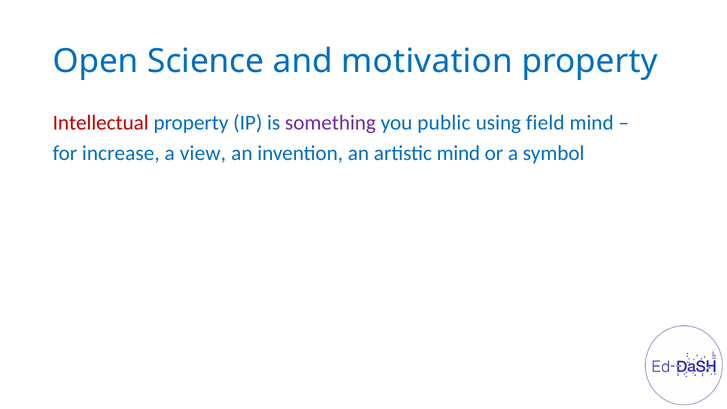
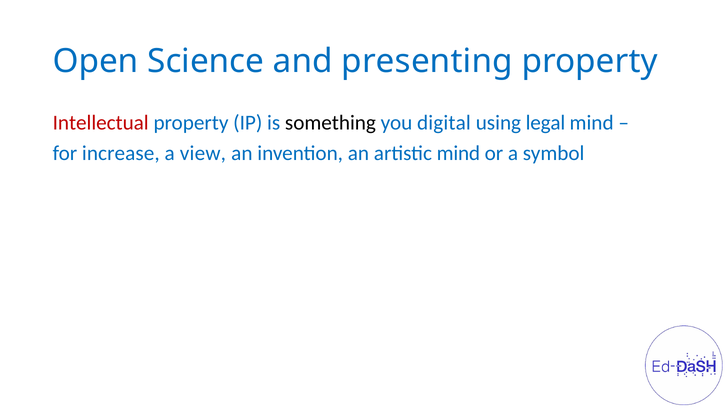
motivation: motivation -> presenting (427, 61)
something colour: purple -> black (330, 123)
public: public -> digital (444, 123)
field: field -> legal (545, 123)
